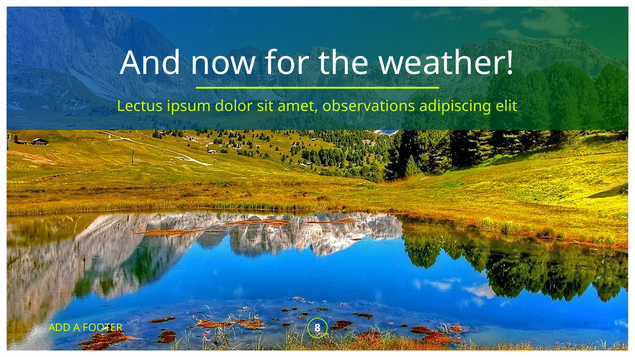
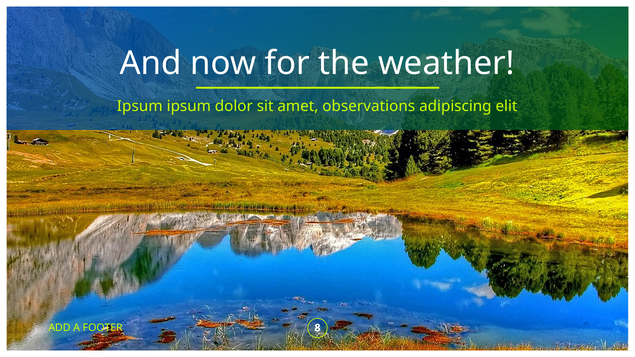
Lectus: Lectus -> Ipsum (140, 106)
